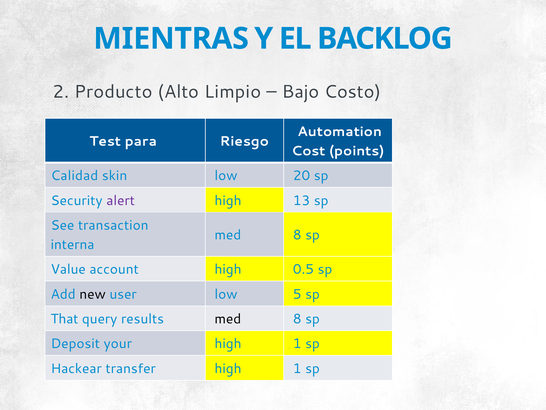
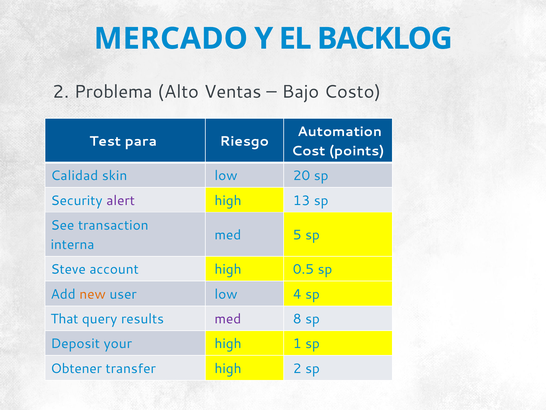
MIENTRAS: MIENTRAS -> MERCADO (171, 39)
Producto: Producto -> Problema (113, 92)
Limpio: Limpio -> Ventas (233, 92)
8: 8 -> 5 (297, 235)
Value: Value -> Steve (68, 269)
new colour: black -> orange (93, 294)
5: 5 -> 4 (297, 294)
med colour: black -> purple (228, 319)
Hackear: Hackear -> Obtener (76, 368)
transfer high 1: 1 -> 2 (297, 368)
